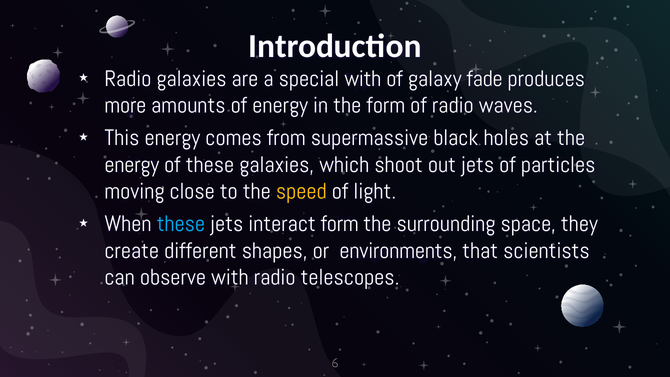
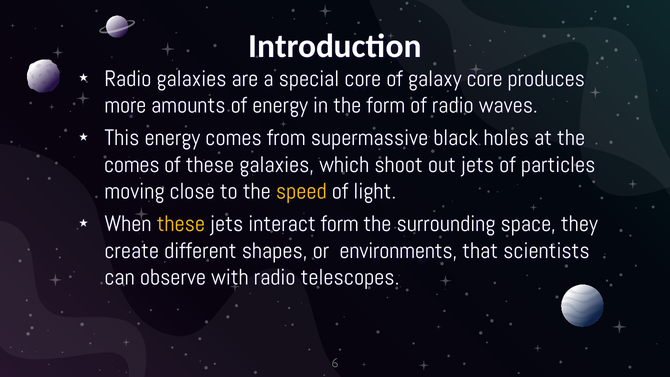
special with: with -> core (363, 79)
galaxy fade: fade -> core (485, 79)
energy: energy -> comes (132, 165)
these colour: light blue -> yellow (181, 224)
